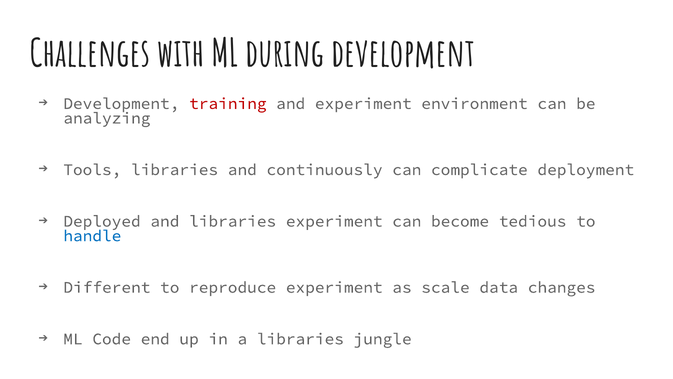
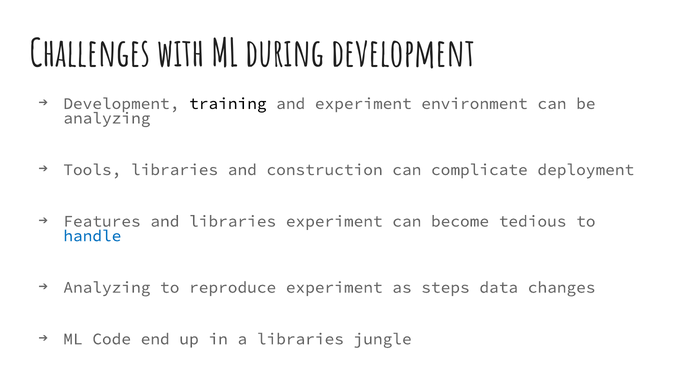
training colour: red -> black (228, 103)
continuously: continuously -> construction (325, 170)
Deployed: Deployed -> Features (102, 221)
Different: Different -> Analyzing (107, 287)
scale: scale -> steps (446, 287)
